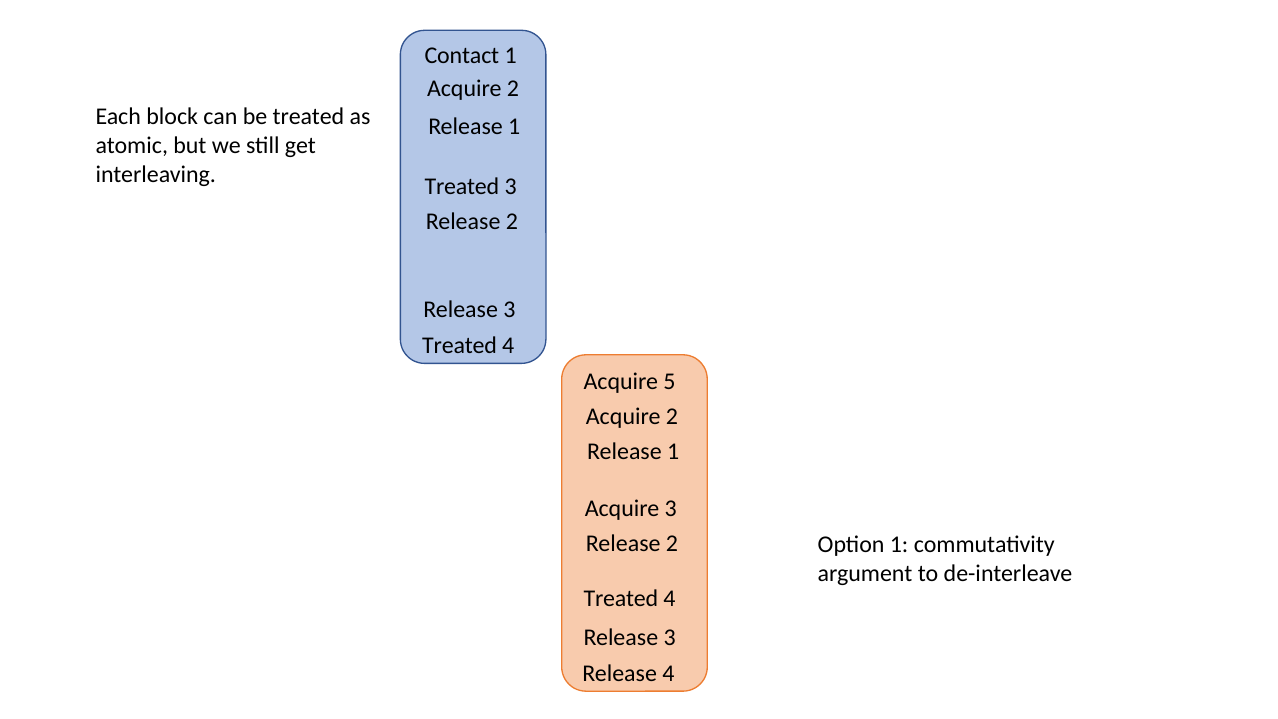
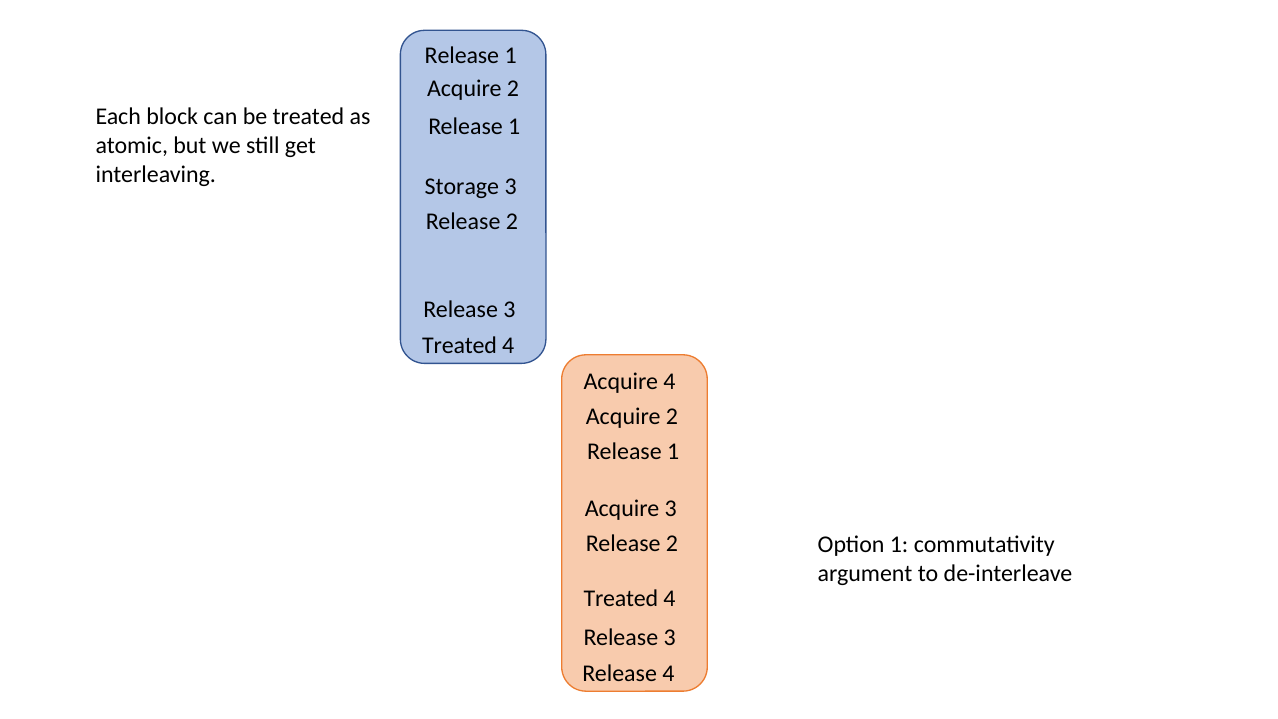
Contact: Contact -> Release (462, 56)
Treated: Treated -> Storage (462, 186)
Acquire 5: 5 -> 4 (670, 381)
